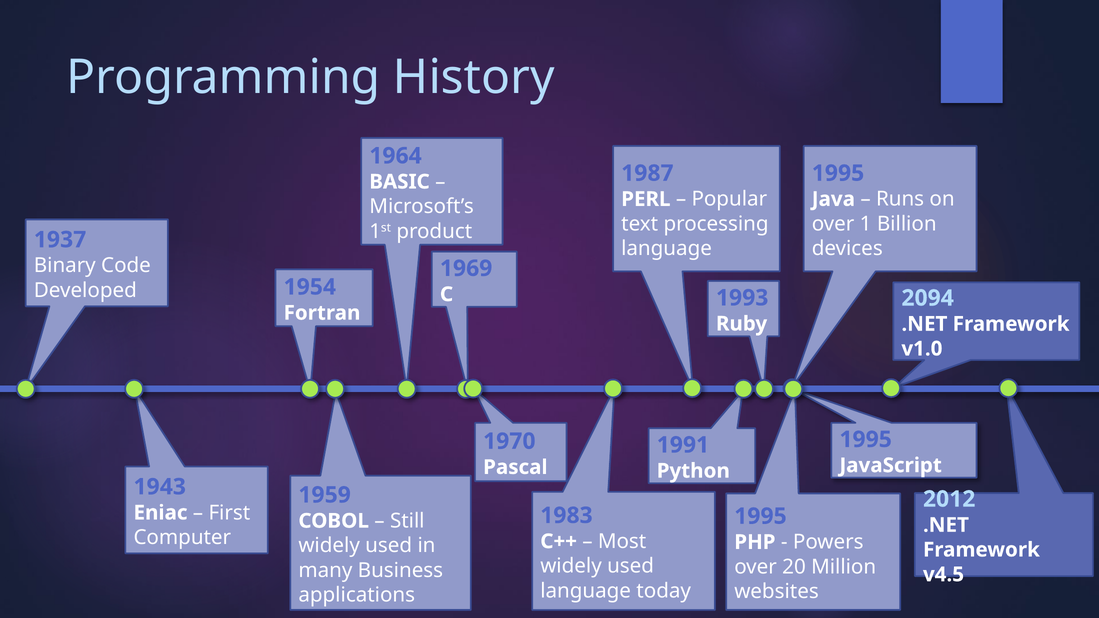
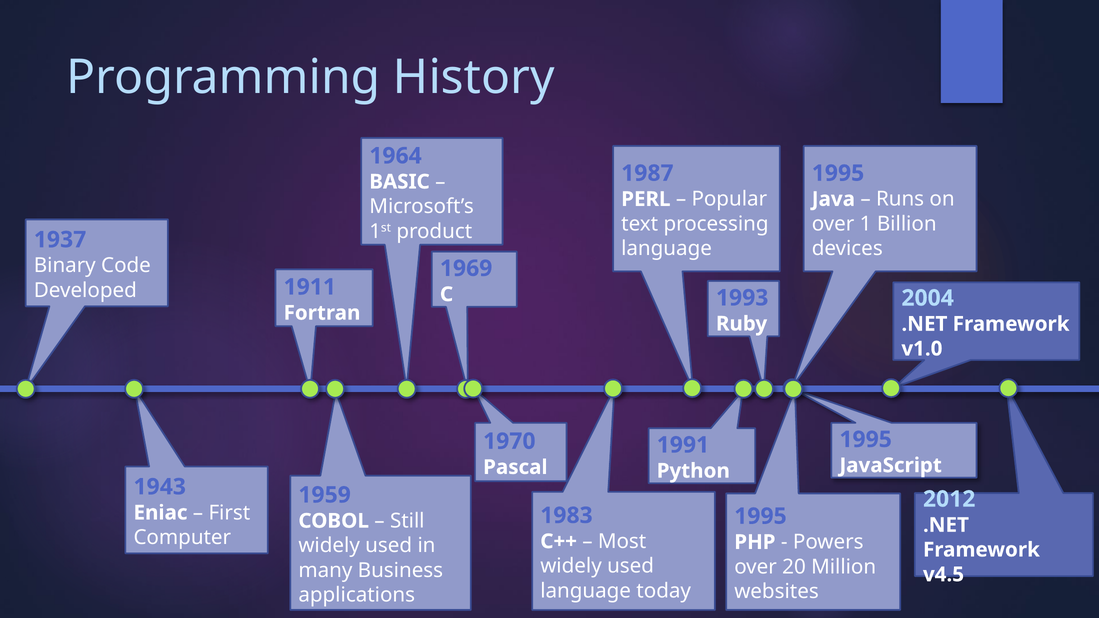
1954: 1954 -> 1911 (310, 287)
2094: 2094 -> 2004 (928, 298)
